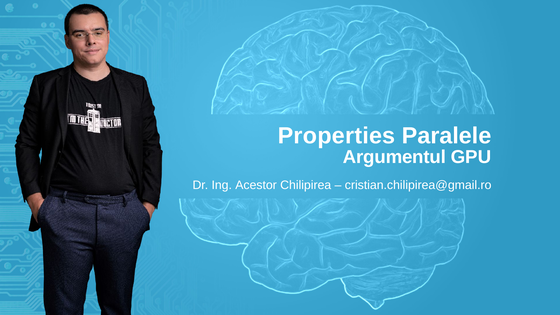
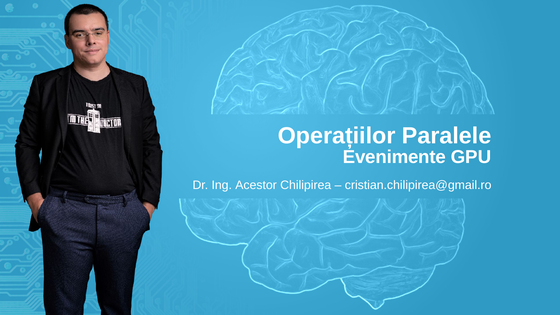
Properties: Properties -> Operațiilor (337, 136)
Argumentul: Argumentul -> Evenimente (394, 157)
